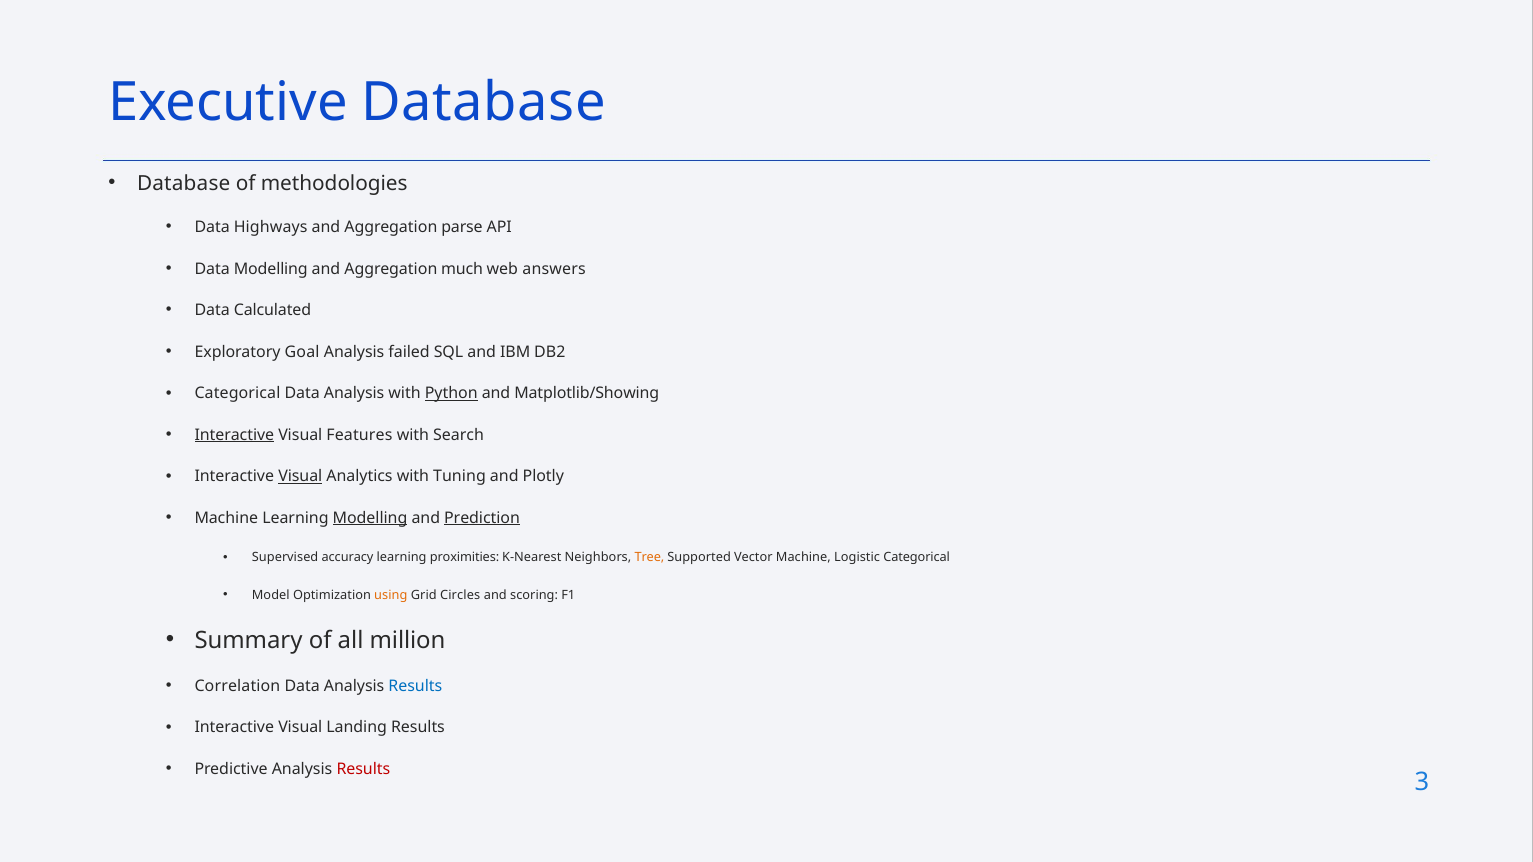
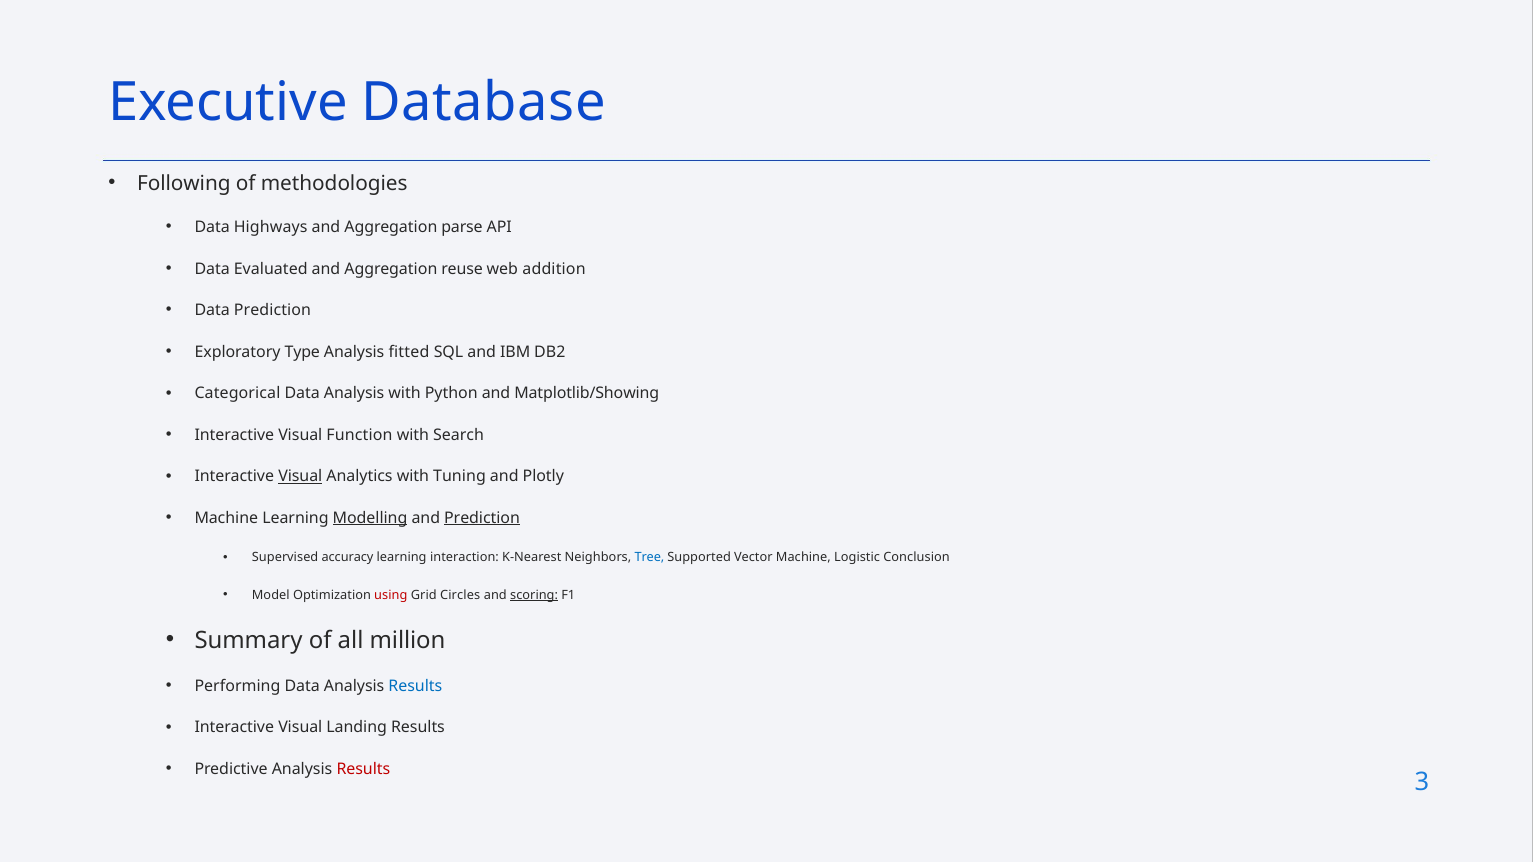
Database: Database -> Following (184, 183)
Data Modelling: Modelling -> Evaluated (271, 269)
much: much -> reuse (462, 269)
answers: answers -> addition (554, 269)
Data Calculated: Calculated -> Prediction (272, 310)
Goal: Goal -> Type (302, 352)
failed: failed -> fitted (409, 352)
Python underline: present -> none (451, 394)
Interactive underline: present -> none (234, 435)
Features: Features -> Function (359, 435)
proximities: proximities -> interaction (464, 558)
Tree colour: orange -> blue (649, 558)
Logistic Categorical: Categorical -> Conclusion (917, 558)
using colour: orange -> red (391, 595)
scoring underline: none -> present (534, 595)
Correlation: Correlation -> Performing (237, 686)
